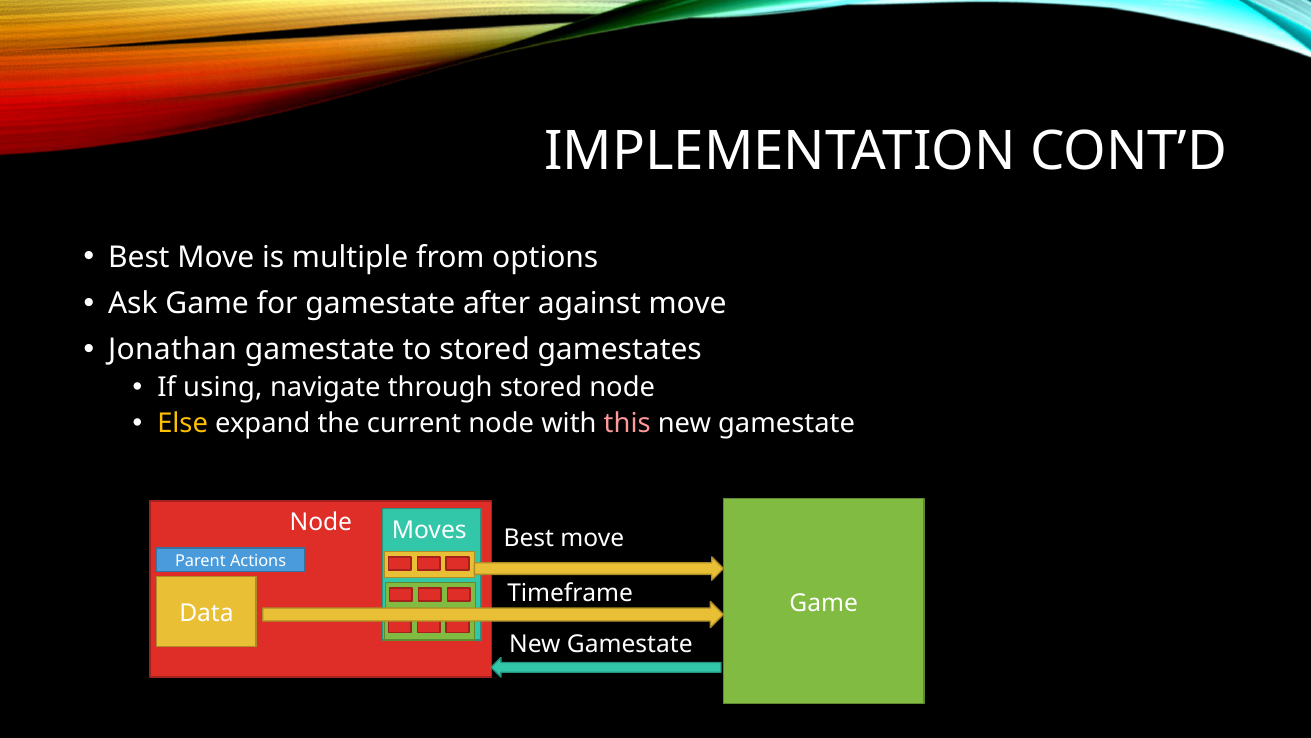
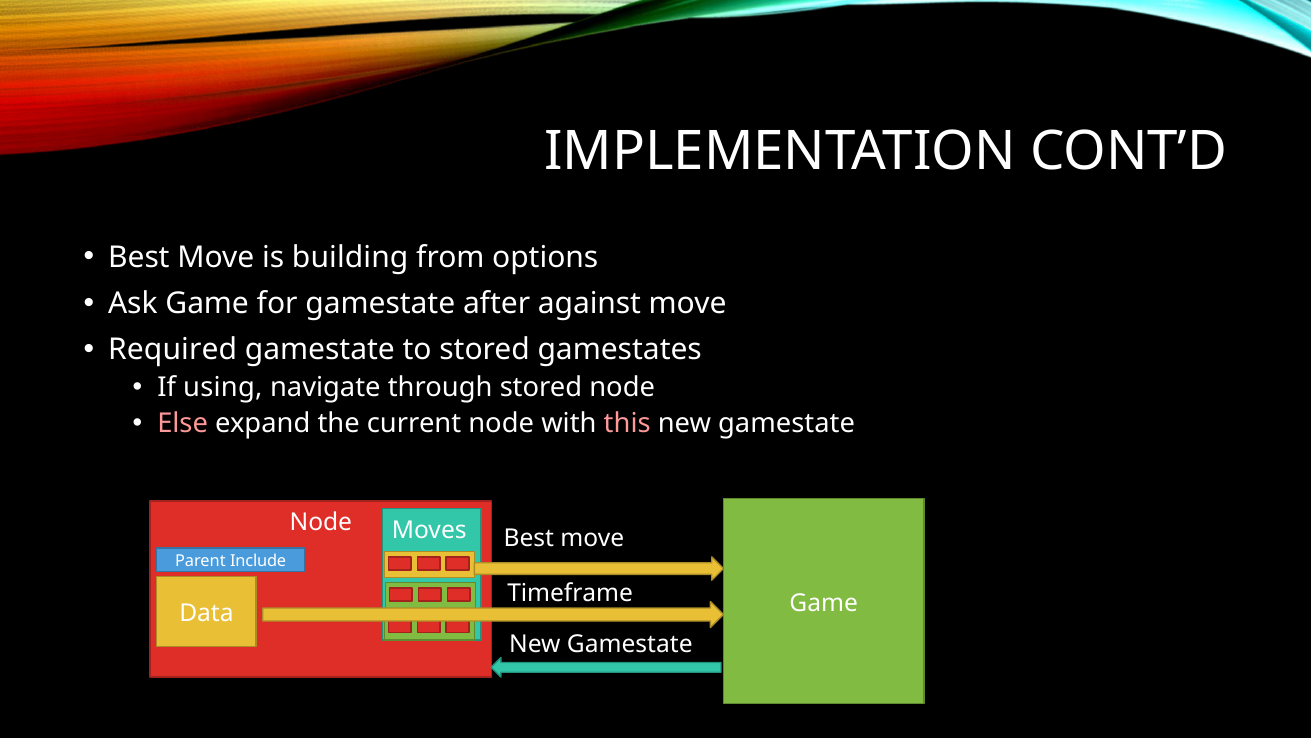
multiple: multiple -> building (350, 257)
Jonathan: Jonathan -> Required (173, 349)
Else colour: yellow -> pink (183, 423)
Actions: Actions -> Include (258, 560)
